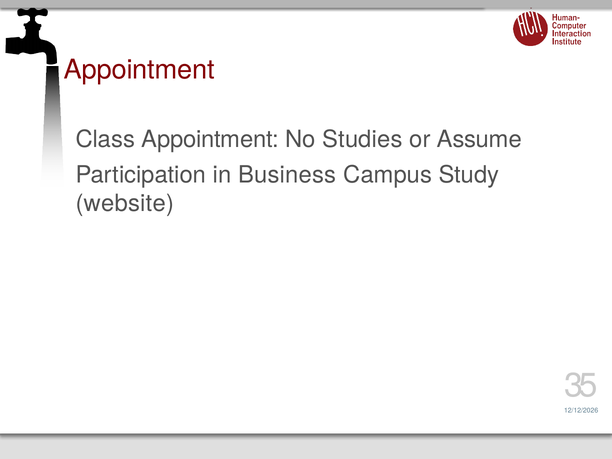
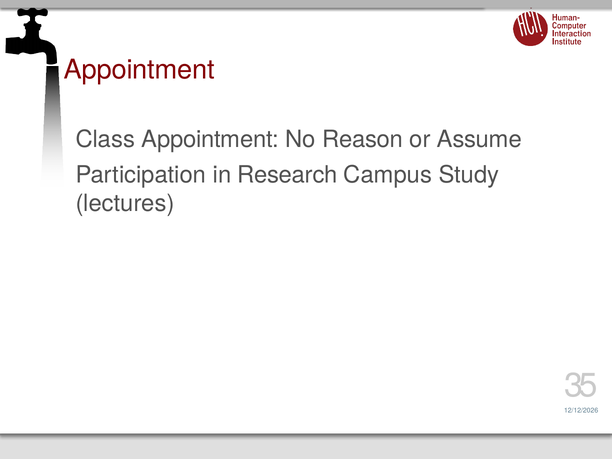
Studies: Studies -> Reason (363, 140)
Business: Business -> Research (287, 175)
website: website -> lectures (125, 204)
